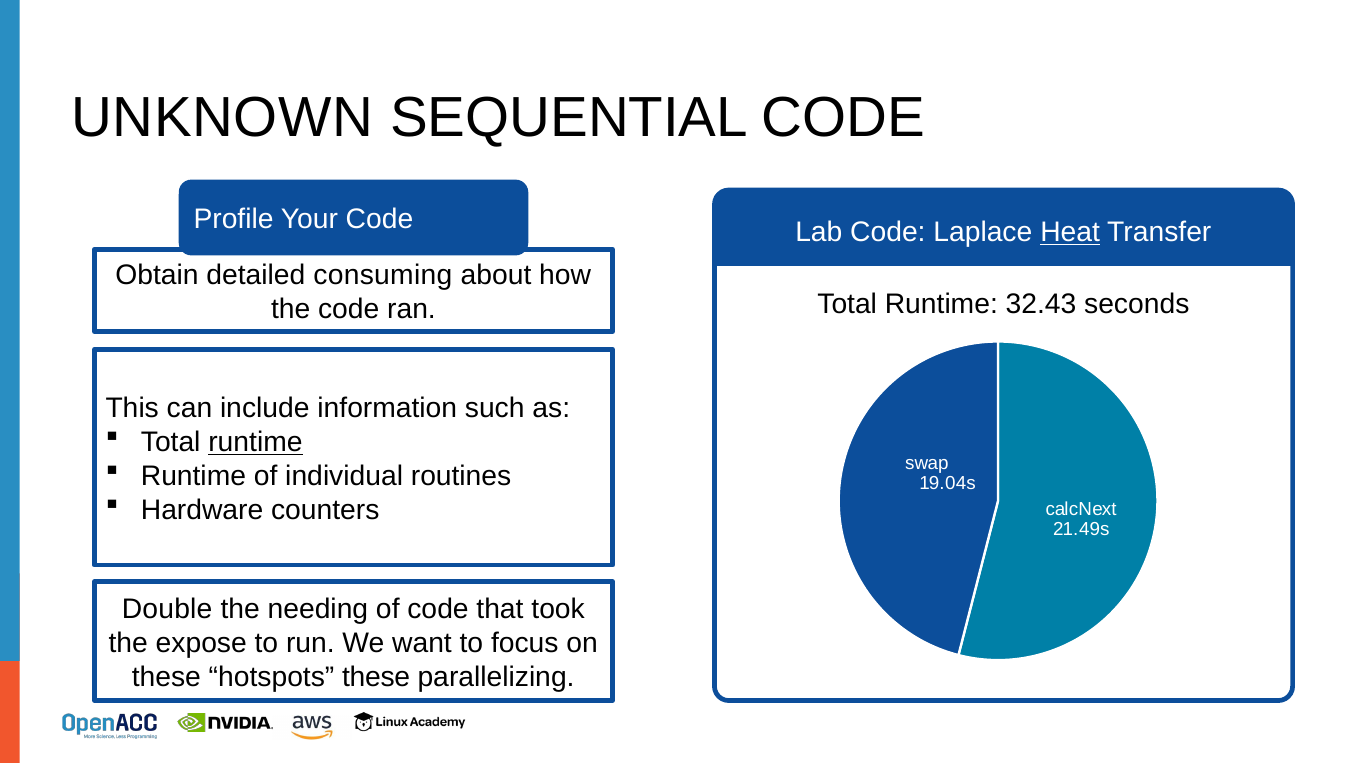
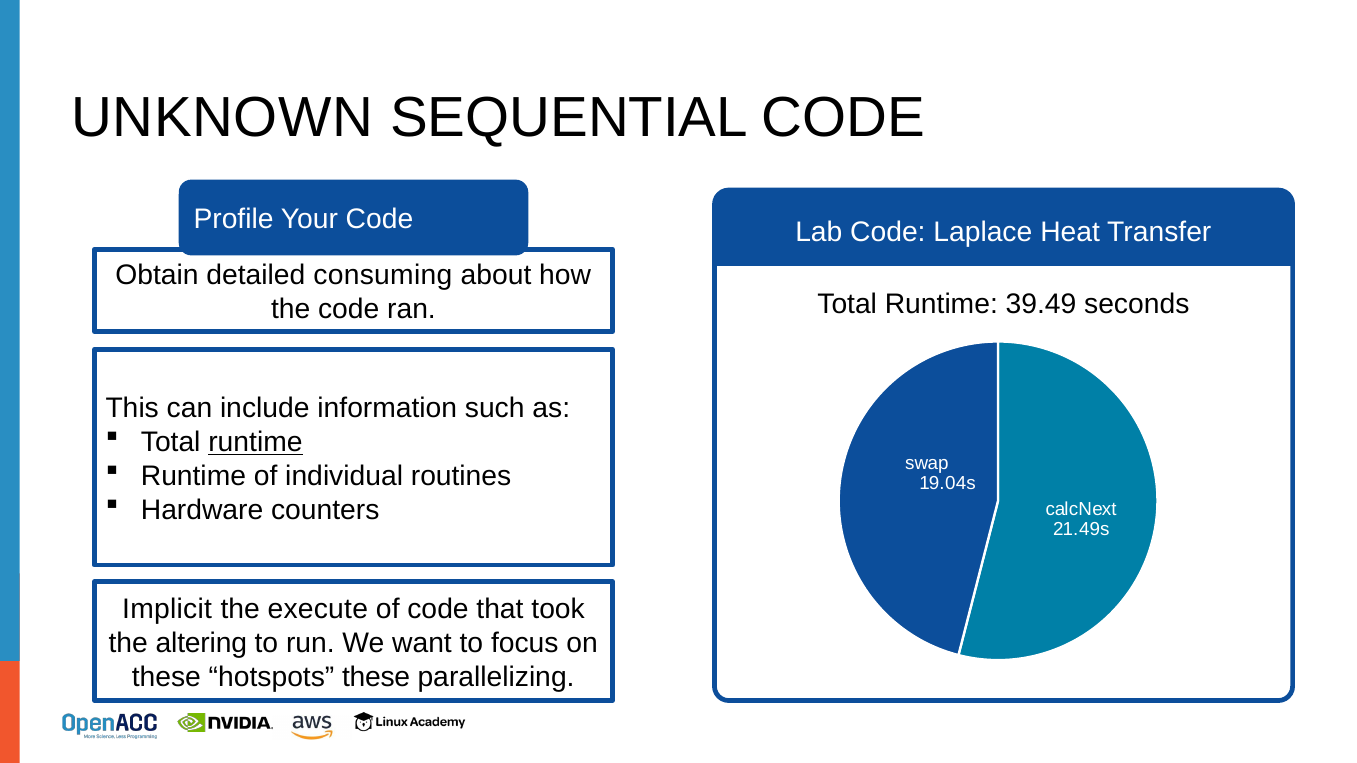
Heat underline: present -> none (1070, 232)
32.43: 32.43 -> 39.49 (1041, 304)
Double: Double -> Implicit (167, 609)
needing: needing -> execute (318, 609)
expose: expose -> altering (201, 643)
